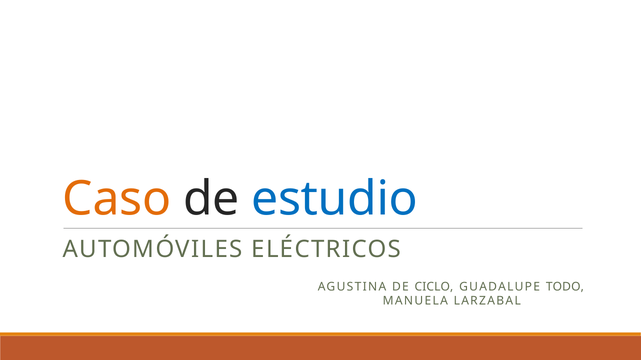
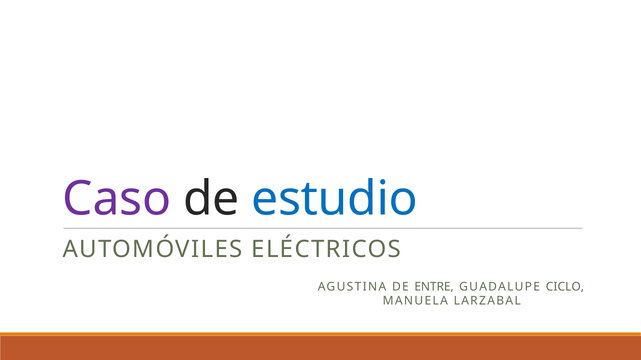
Caso colour: orange -> purple (117, 199)
CICLO: CICLO -> ENTRE (434, 287)
TODO: TODO -> CICLO (565, 287)
